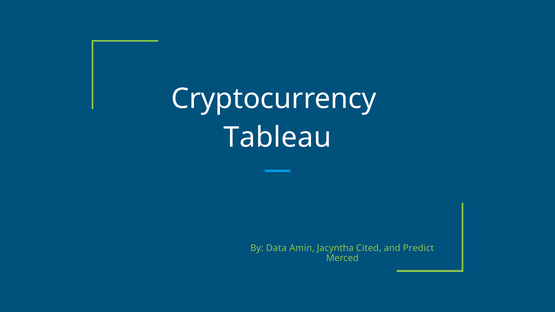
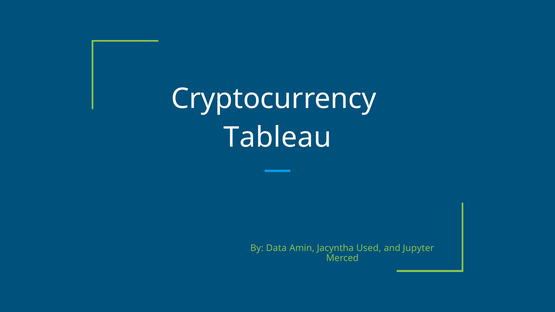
Cited: Cited -> Used (369, 248)
Predict: Predict -> Jupyter (418, 248)
